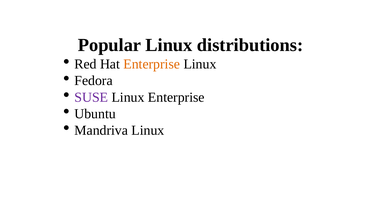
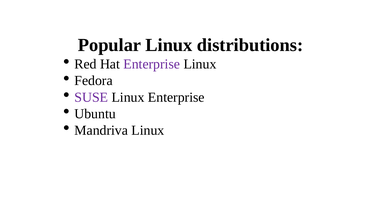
Enterprise colour: orange -> purple (152, 64)
